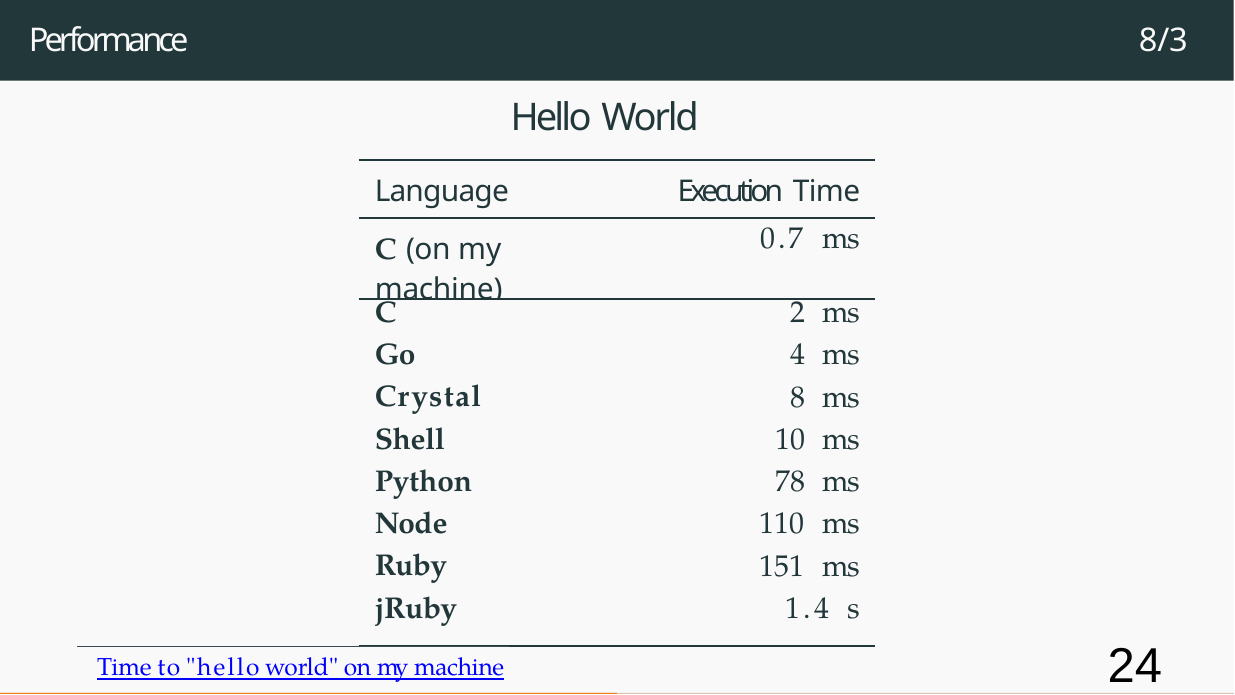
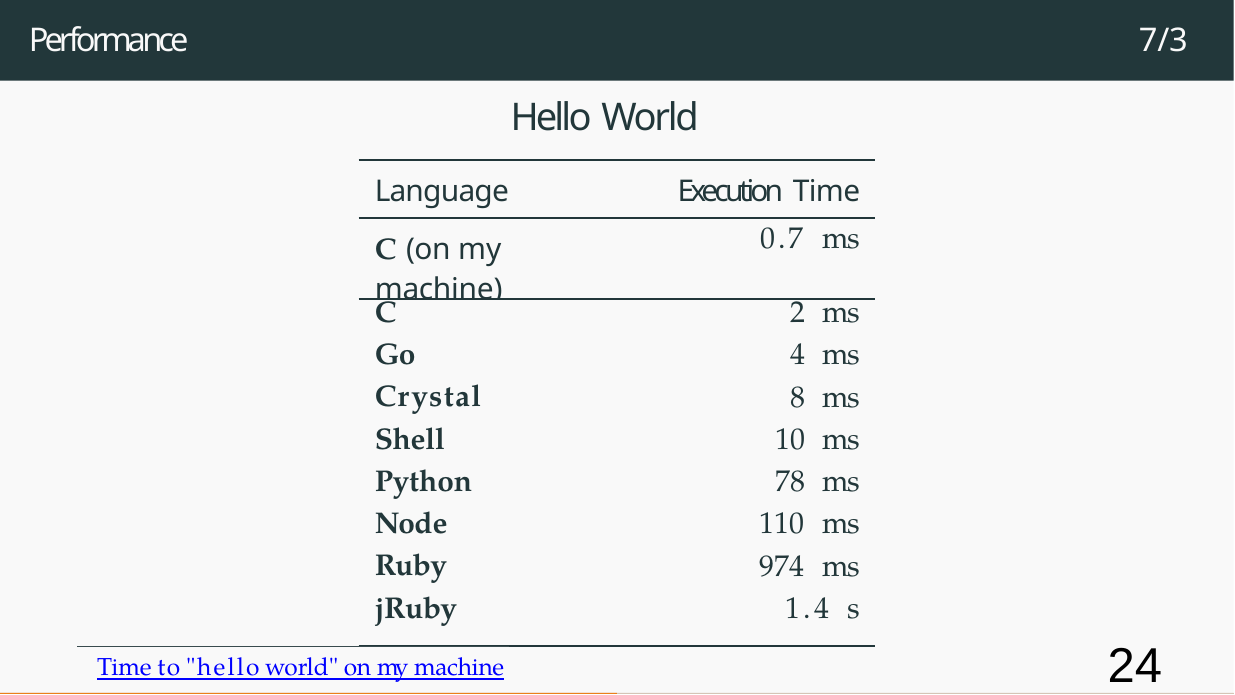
8/3: 8/3 -> 7/3 (1163, 41)
151: 151 -> 974 (782, 566)
